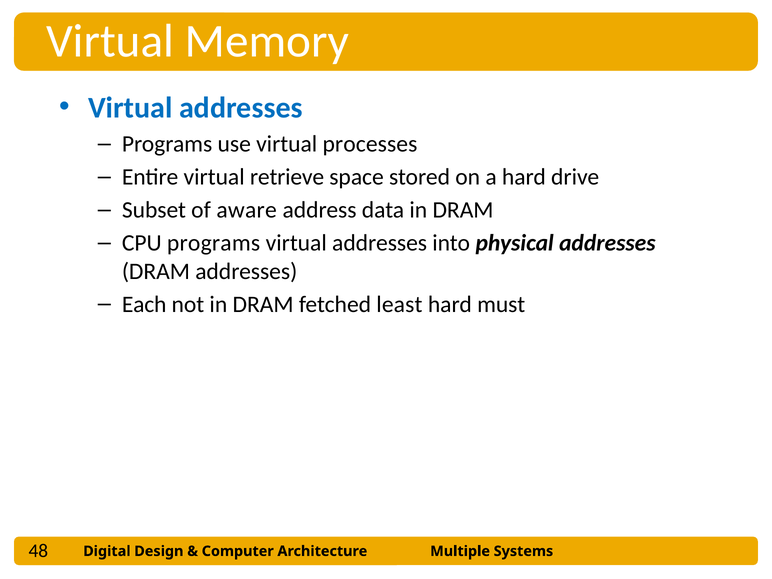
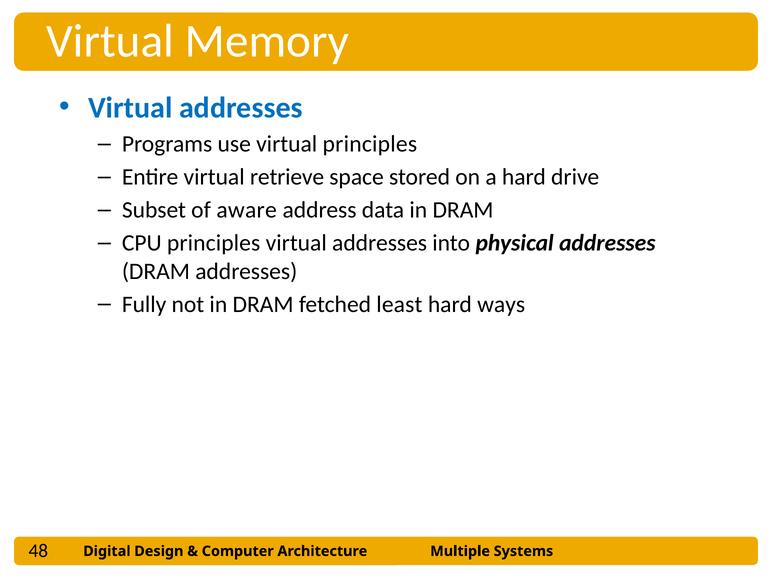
virtual processes: processes -> principles (370, 144)
CPU programs: programs -> principles (214, 243)
Each: Each -> Fully (144, 304)
must: must -> ways (501, 304)
